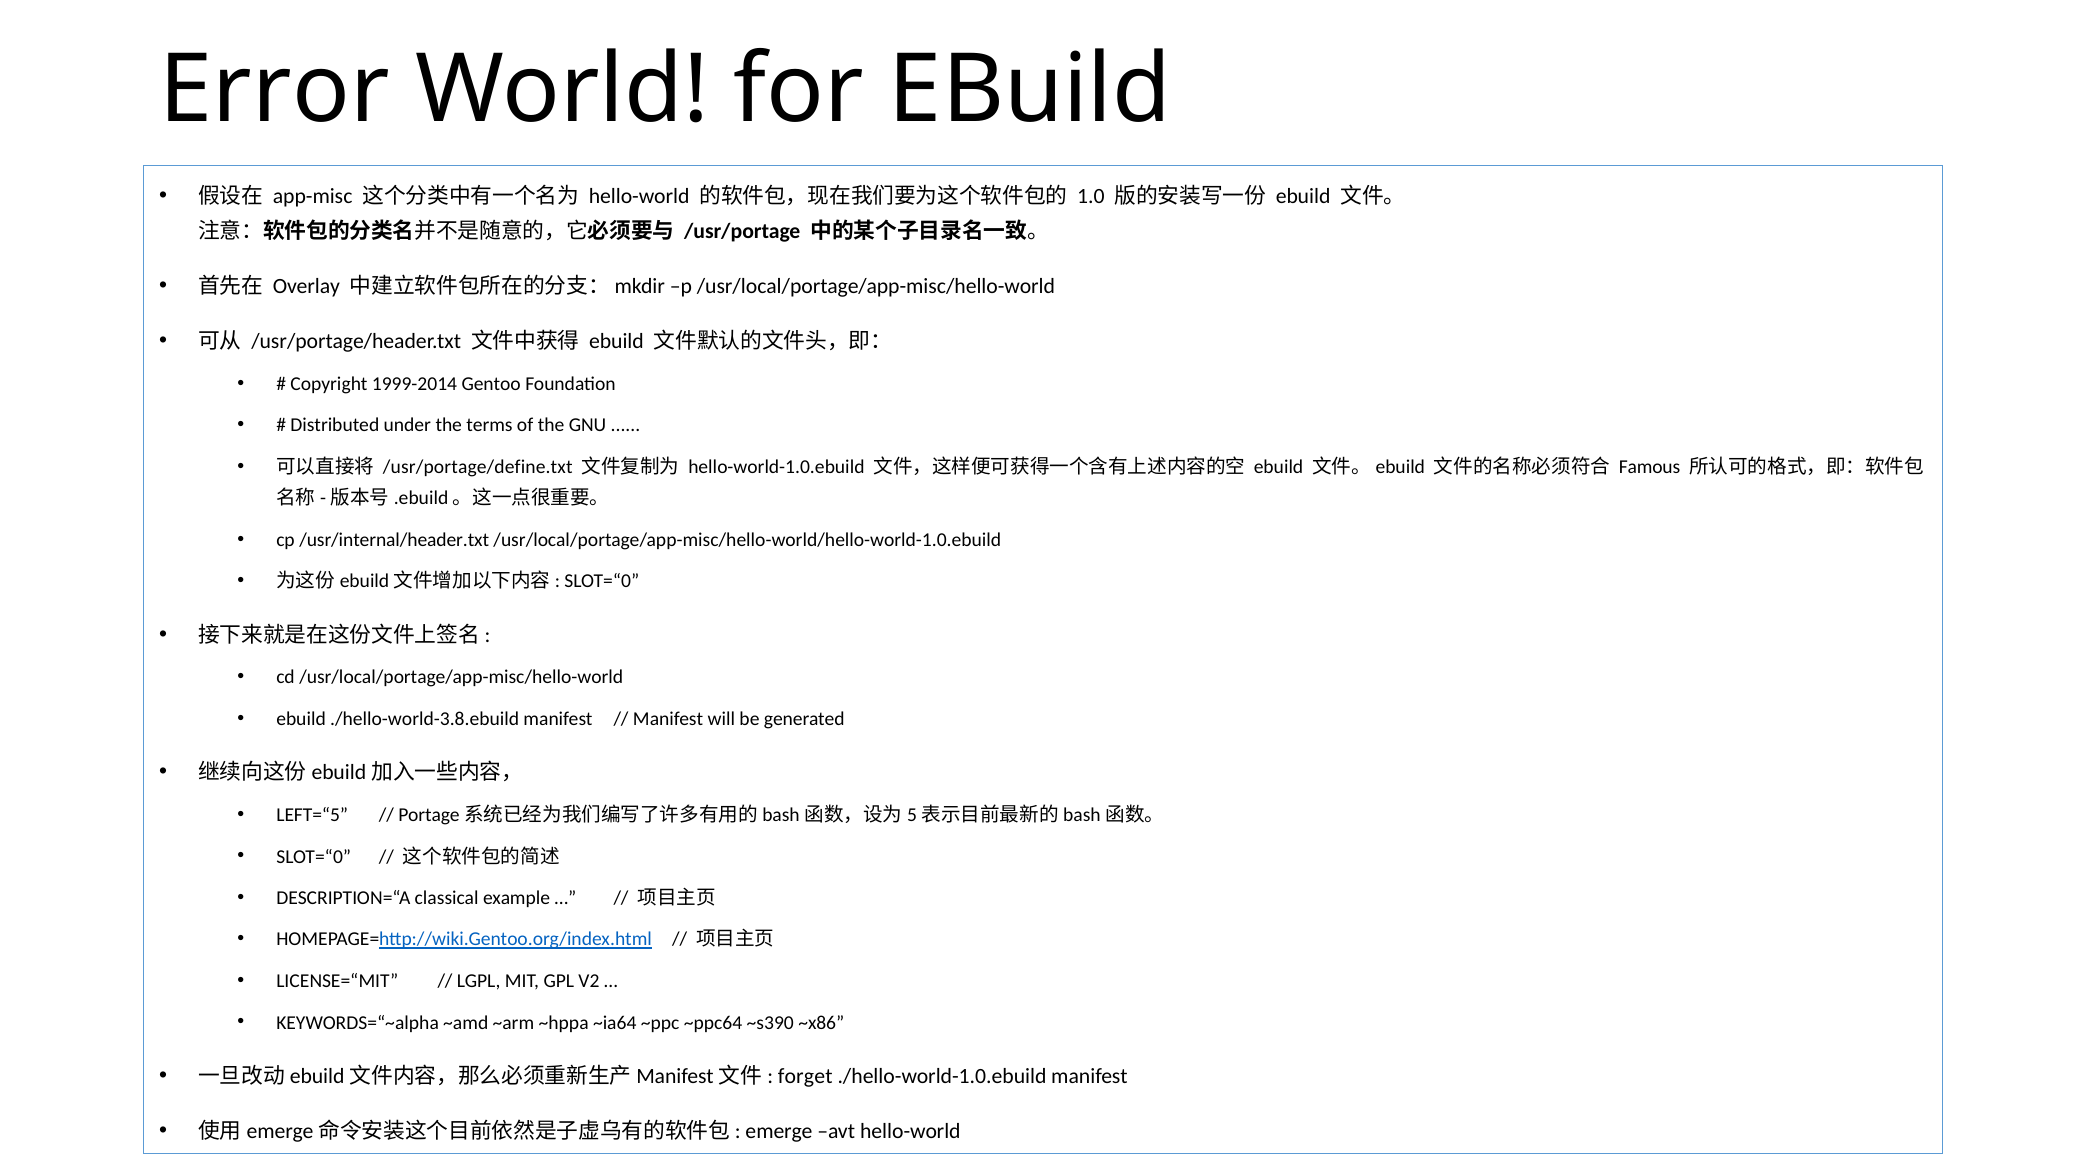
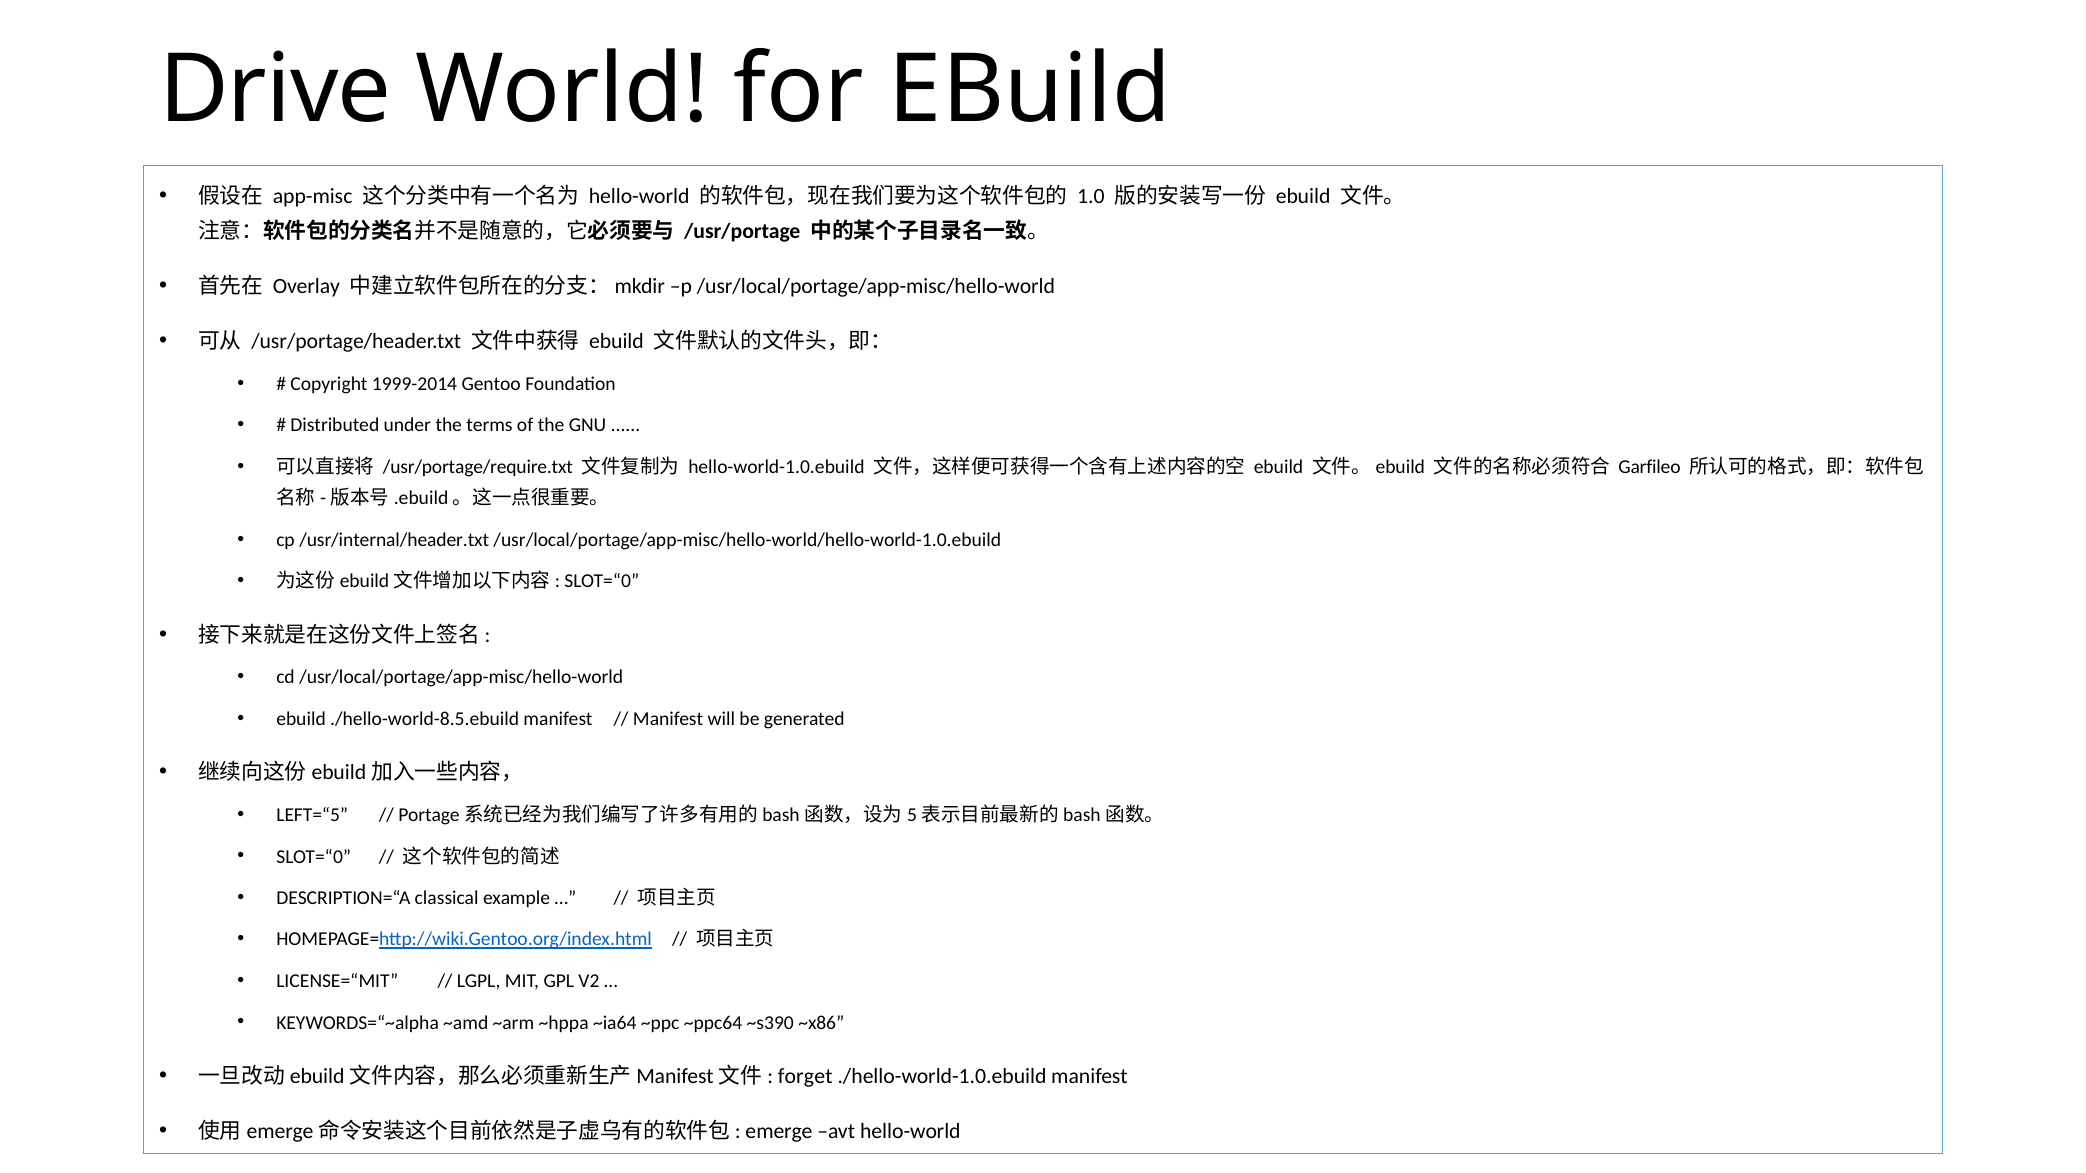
Error: Error -> Drive (275, 90)
/usr/portage/define.txt: /usr/portage/define.txt -> /usr/portage/require.txt (478, 467)
Famous: Famous -> Garfileo (1650, 467)
./hello-world-3.8.ebuild: ./hello-world-3.8.ebuild -> ./hello-world-8.5.ebuild (425, 719)
